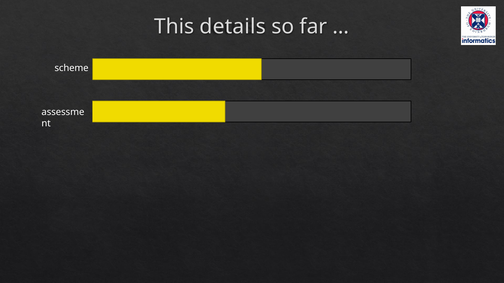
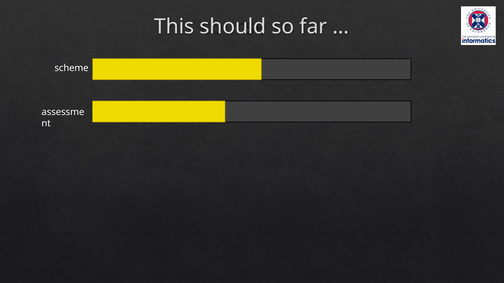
details: details -> should (233, 27)
